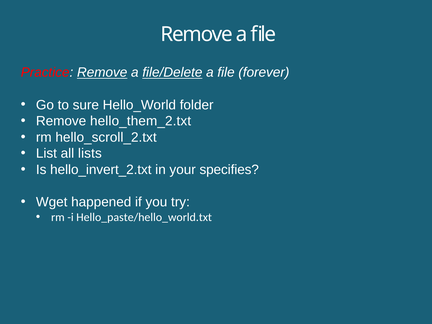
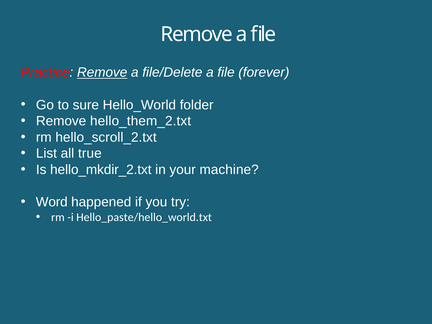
file/Delete underline: present -> none (172, 72)
lists: lists -> true (90, 153)
hello_invert_2.txt: hello_invert_2.txt -> hello_mkdir_2.txt (101, 170)
specifies: specifies -> machine (229, 170)
Wget: Wget -> Word (52, 202)
